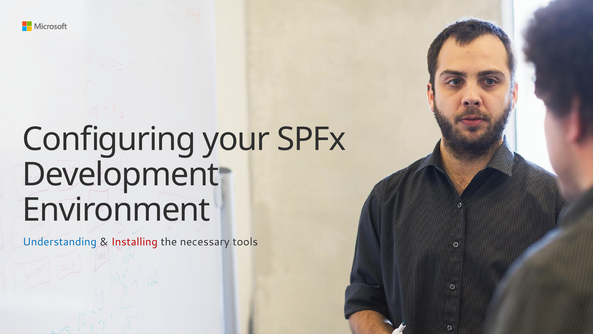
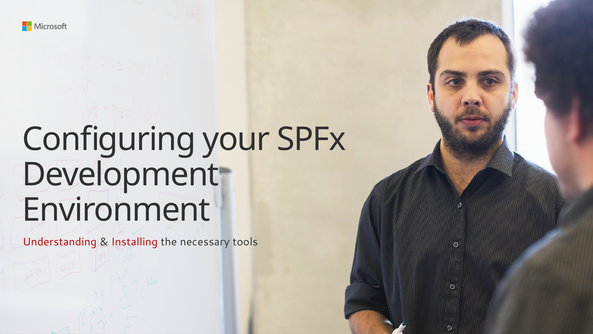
Understanding colour: blue -> red (60, 241)
